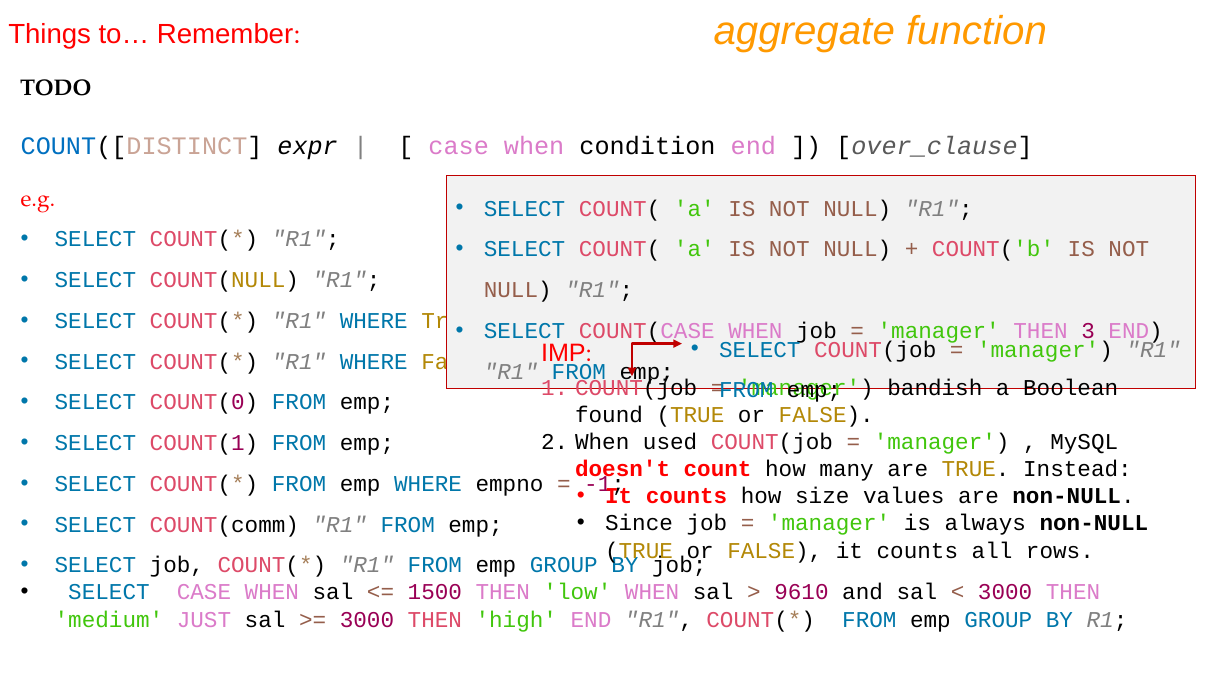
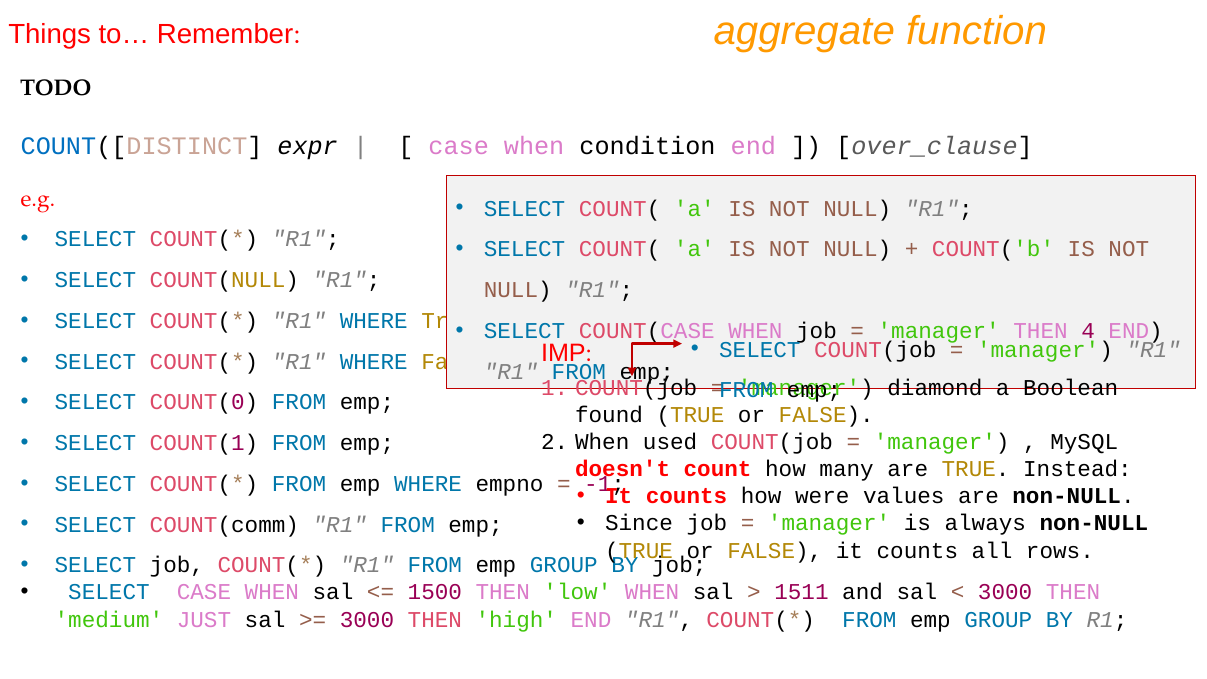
3: 3 -> 4 (1088, 331)
bandish: bandish -> diamond (935, 388)
size: size -> were (822, 496)
9610: 9610 -> 1511 (801, 592)
